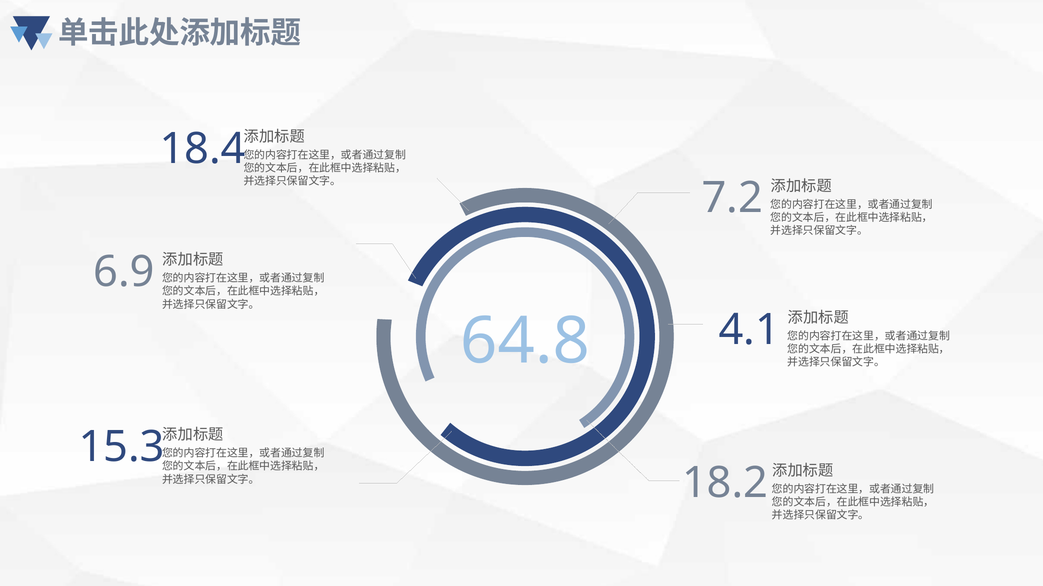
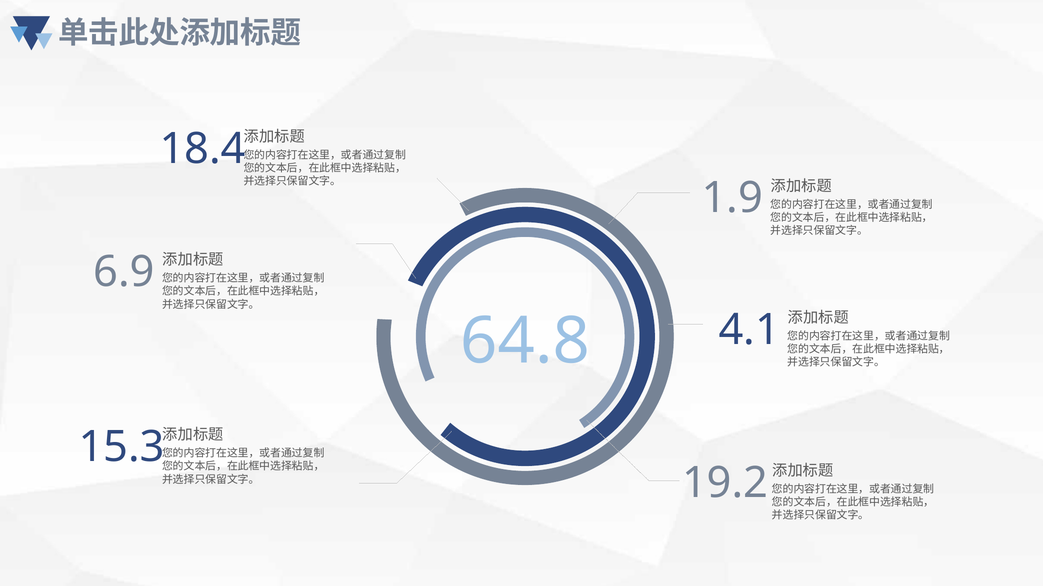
7.2: 7.2 -> 1.9 (732, 198)
18.2: 18.2 -> 19.2 (725, 483)
